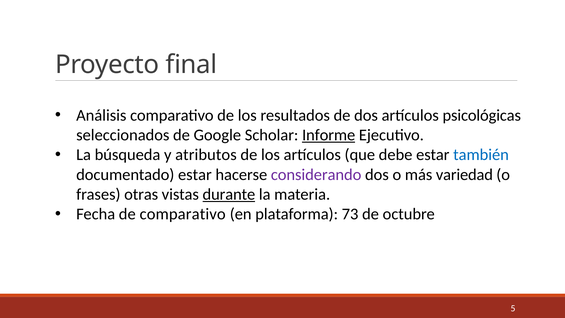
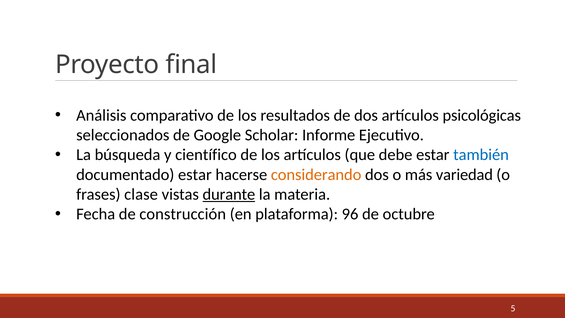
Informe underline: present -> none (329, 135)
atributos: atributos -> científico (206, 155)
considerando colour: purple -> orange (316, 175)
otras: otras -> clase (141, 194)
de comparativo: comparativo -> construcción (183, 214)
73: 73 -> 96 (350, 214)
